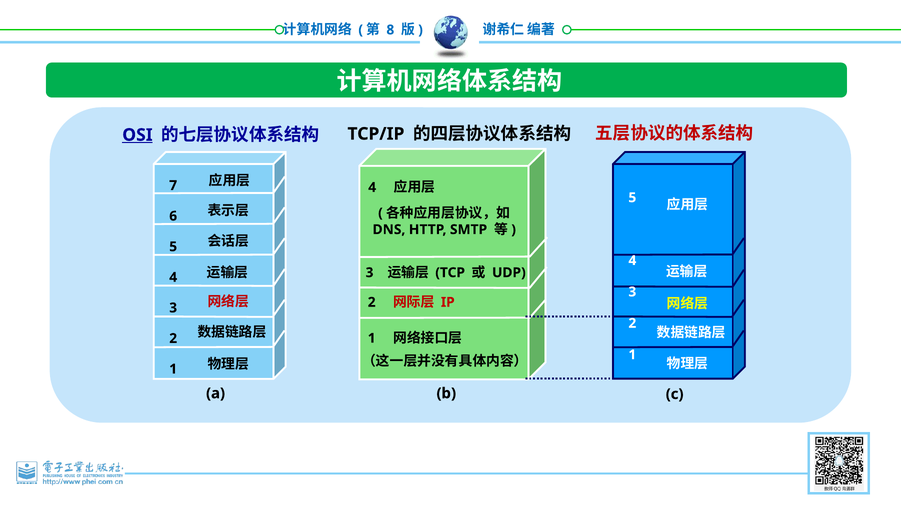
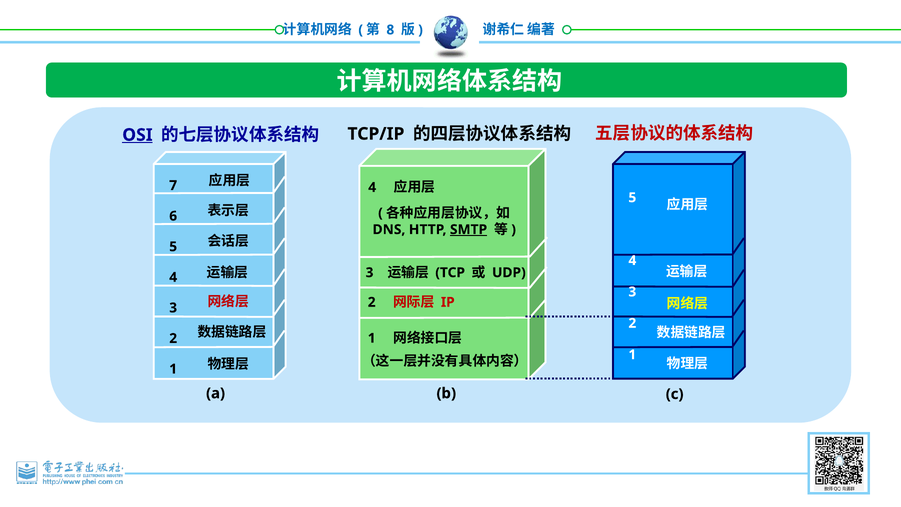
SMTP underline: none -> present (469, 229)
